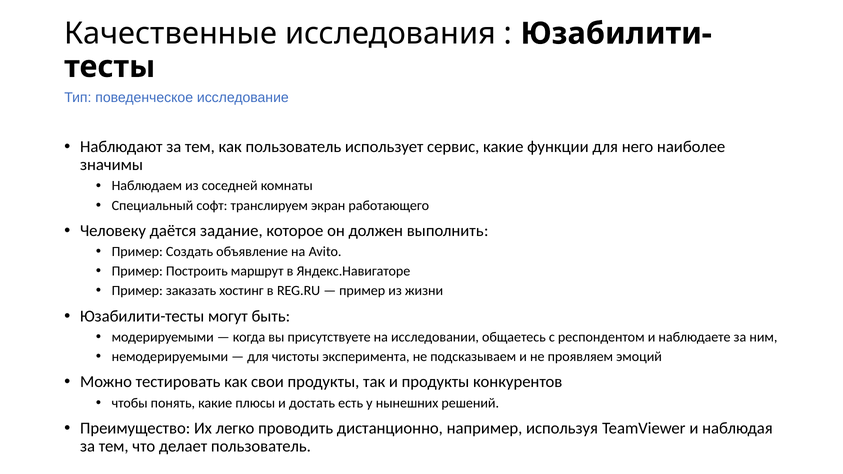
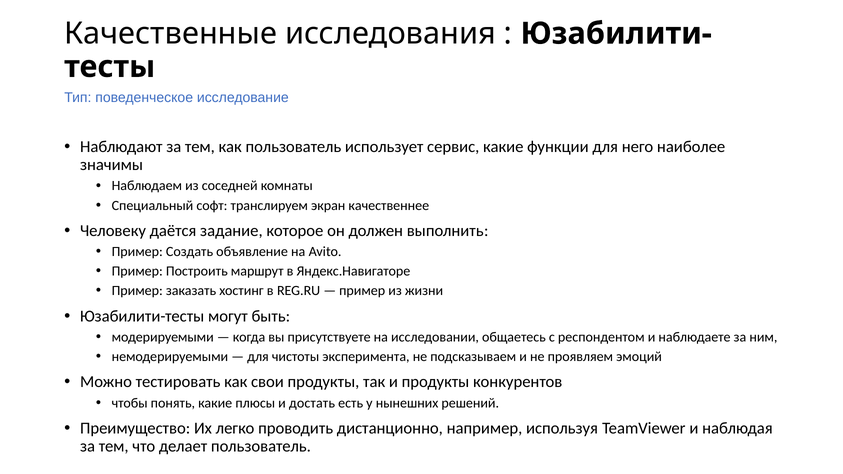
работающего: работающего -> качественнее (389, 205)
